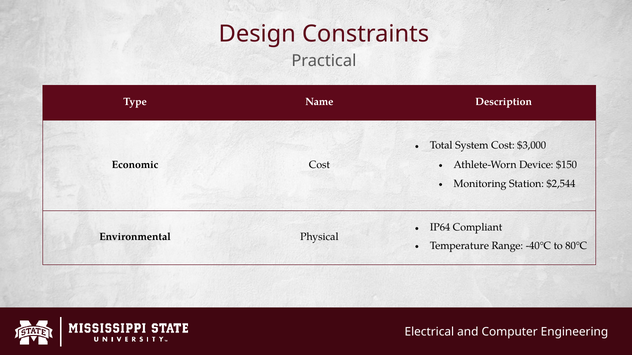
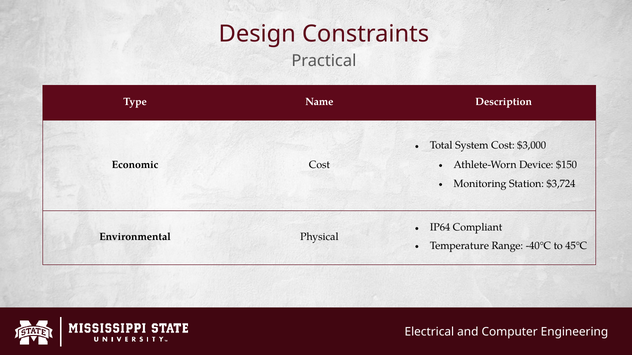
$2,544: $2,544 -> $3,724 (561, 184)
80℃: 80℃ -> 45℃ (576, 246)
